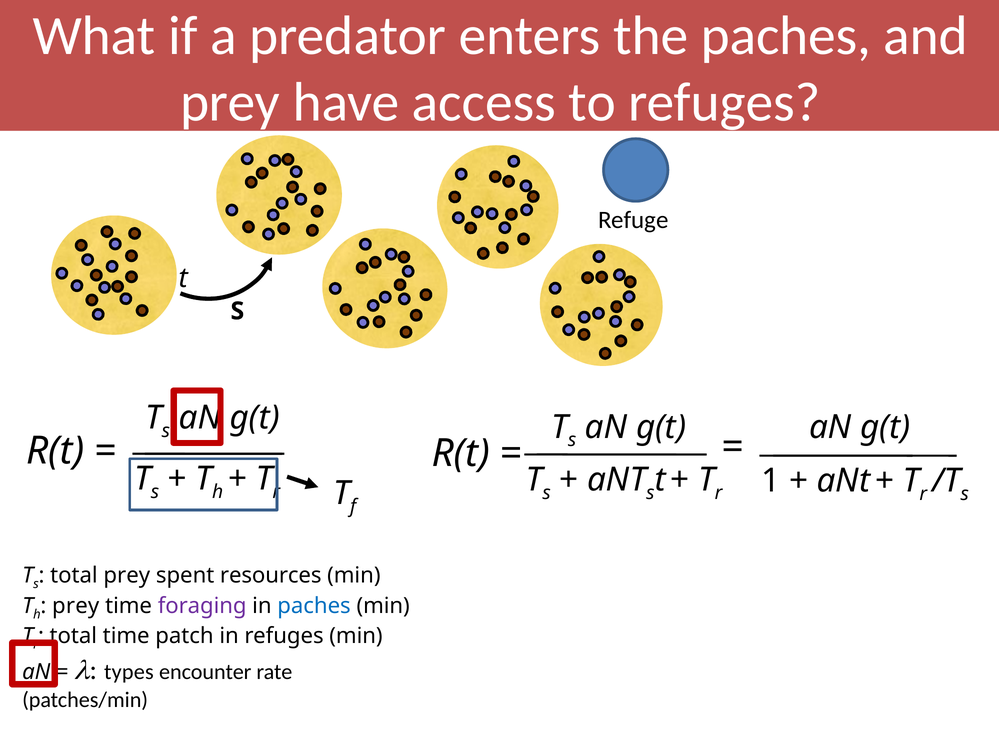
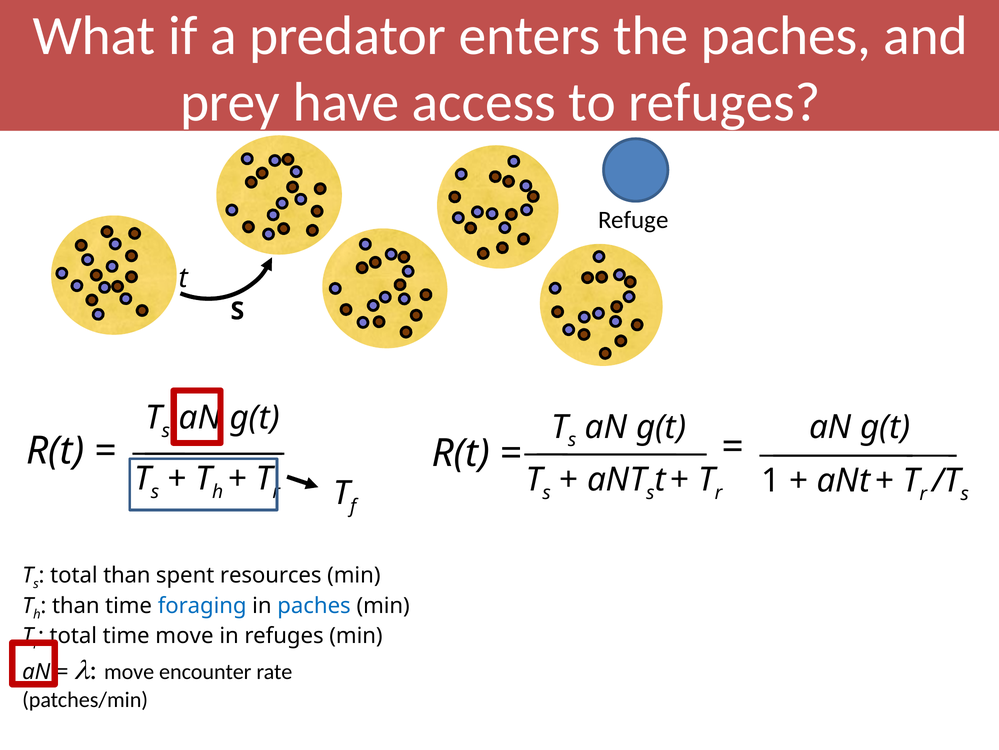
total prey: prey -> than (127, 575)
prey: prey -> than (76, 605)
foraging colour: purple -> blue (202, 605)
time patch: patch -> move (184, 635)
types: types -> move (129, 671)
